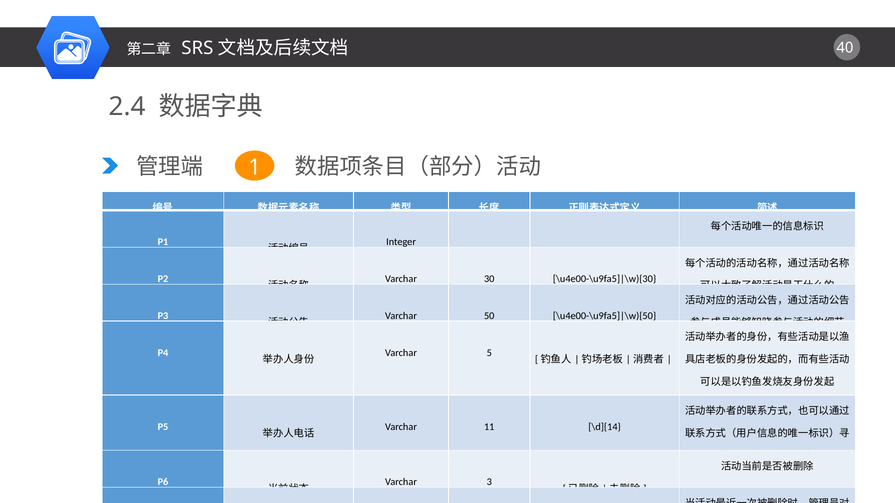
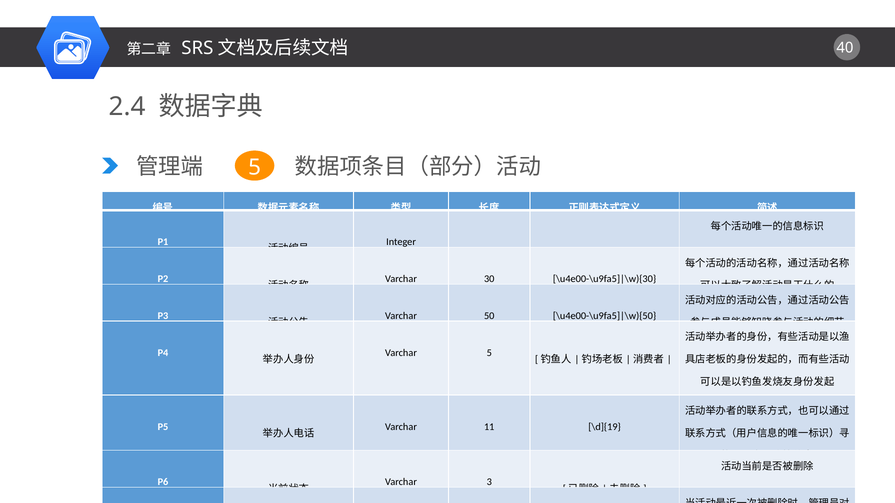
1: 1 -> 5 (255, 167)
\d]{14: \d]{14 -> \d]{19 (605, 427)
